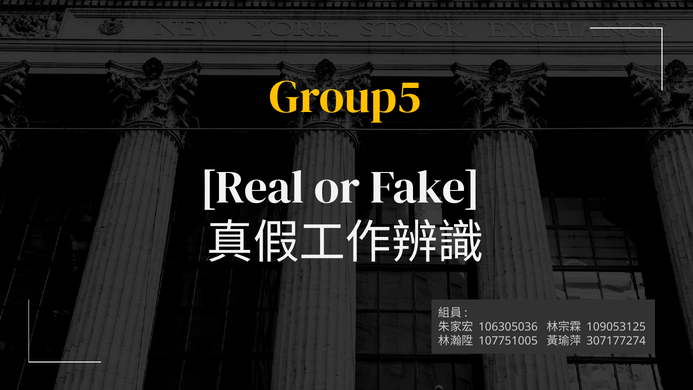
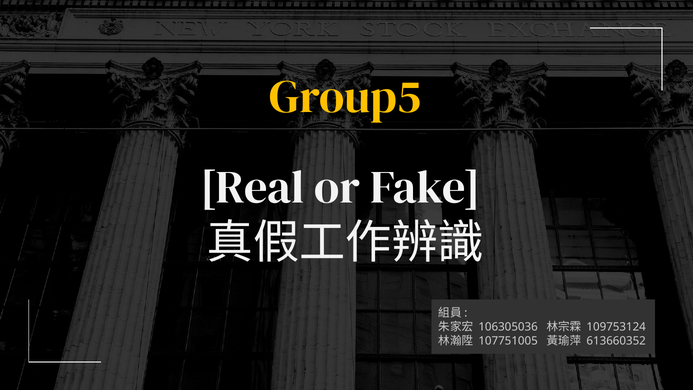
109053125: 109053125 -> 109753124 (616, 327)
307177274: 307177274 -> 613660352 (616, 341)
